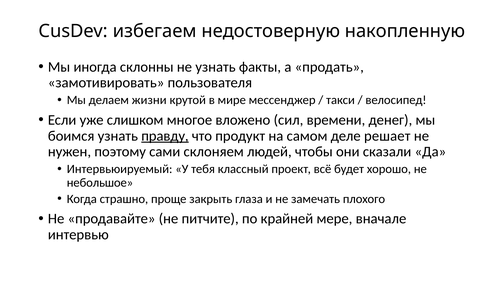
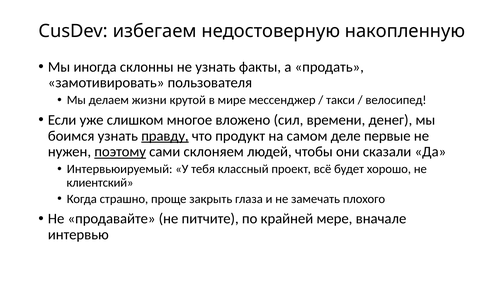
решает: решает -> первые (387, 136)
поэтому underline: none -> present (120, 152)
небольшое: небольшое -> клиентский (100, 183)
